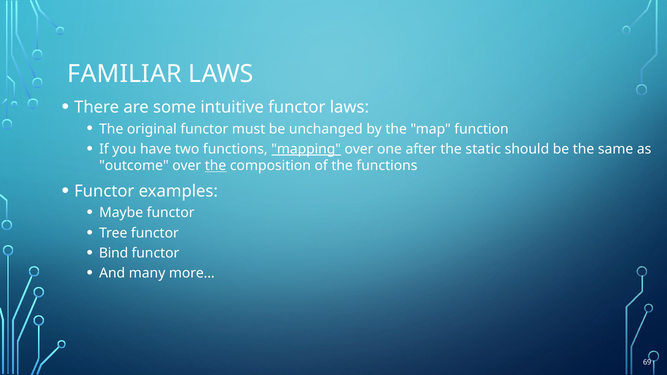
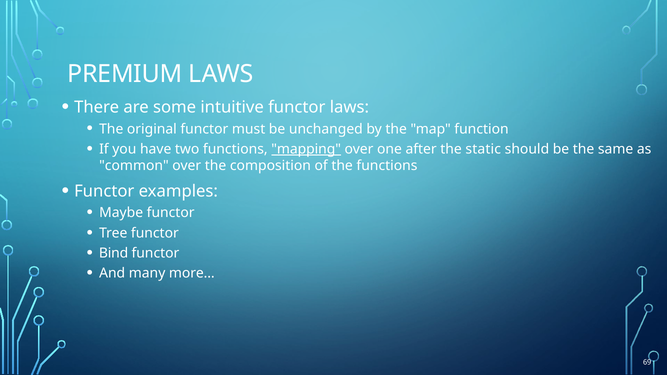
FAMILIAR: FAMILIAR -> PREMIUM (125, 74)
outcome: outcome -> common (134, 166)
the underline: present -> none (216, 166)
